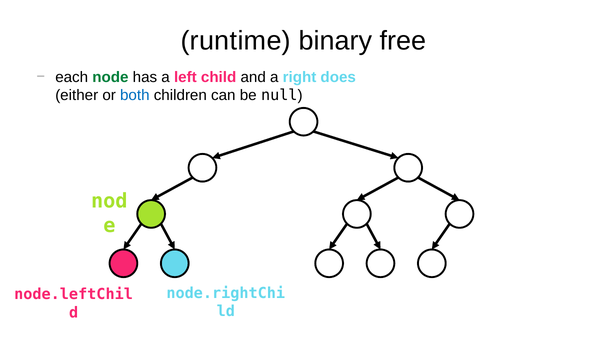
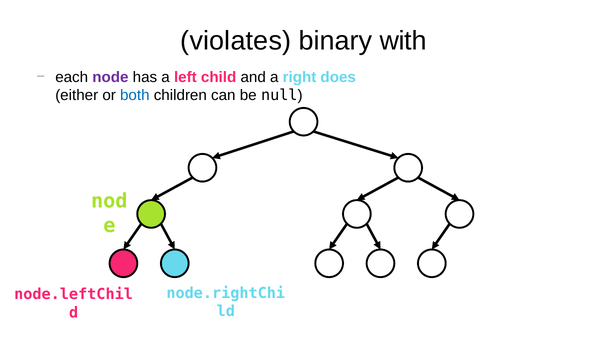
runtime: runtime -> violates (236, 41)
free: free -> with (403, 41)
node colour: green -> purple (110, 77)
